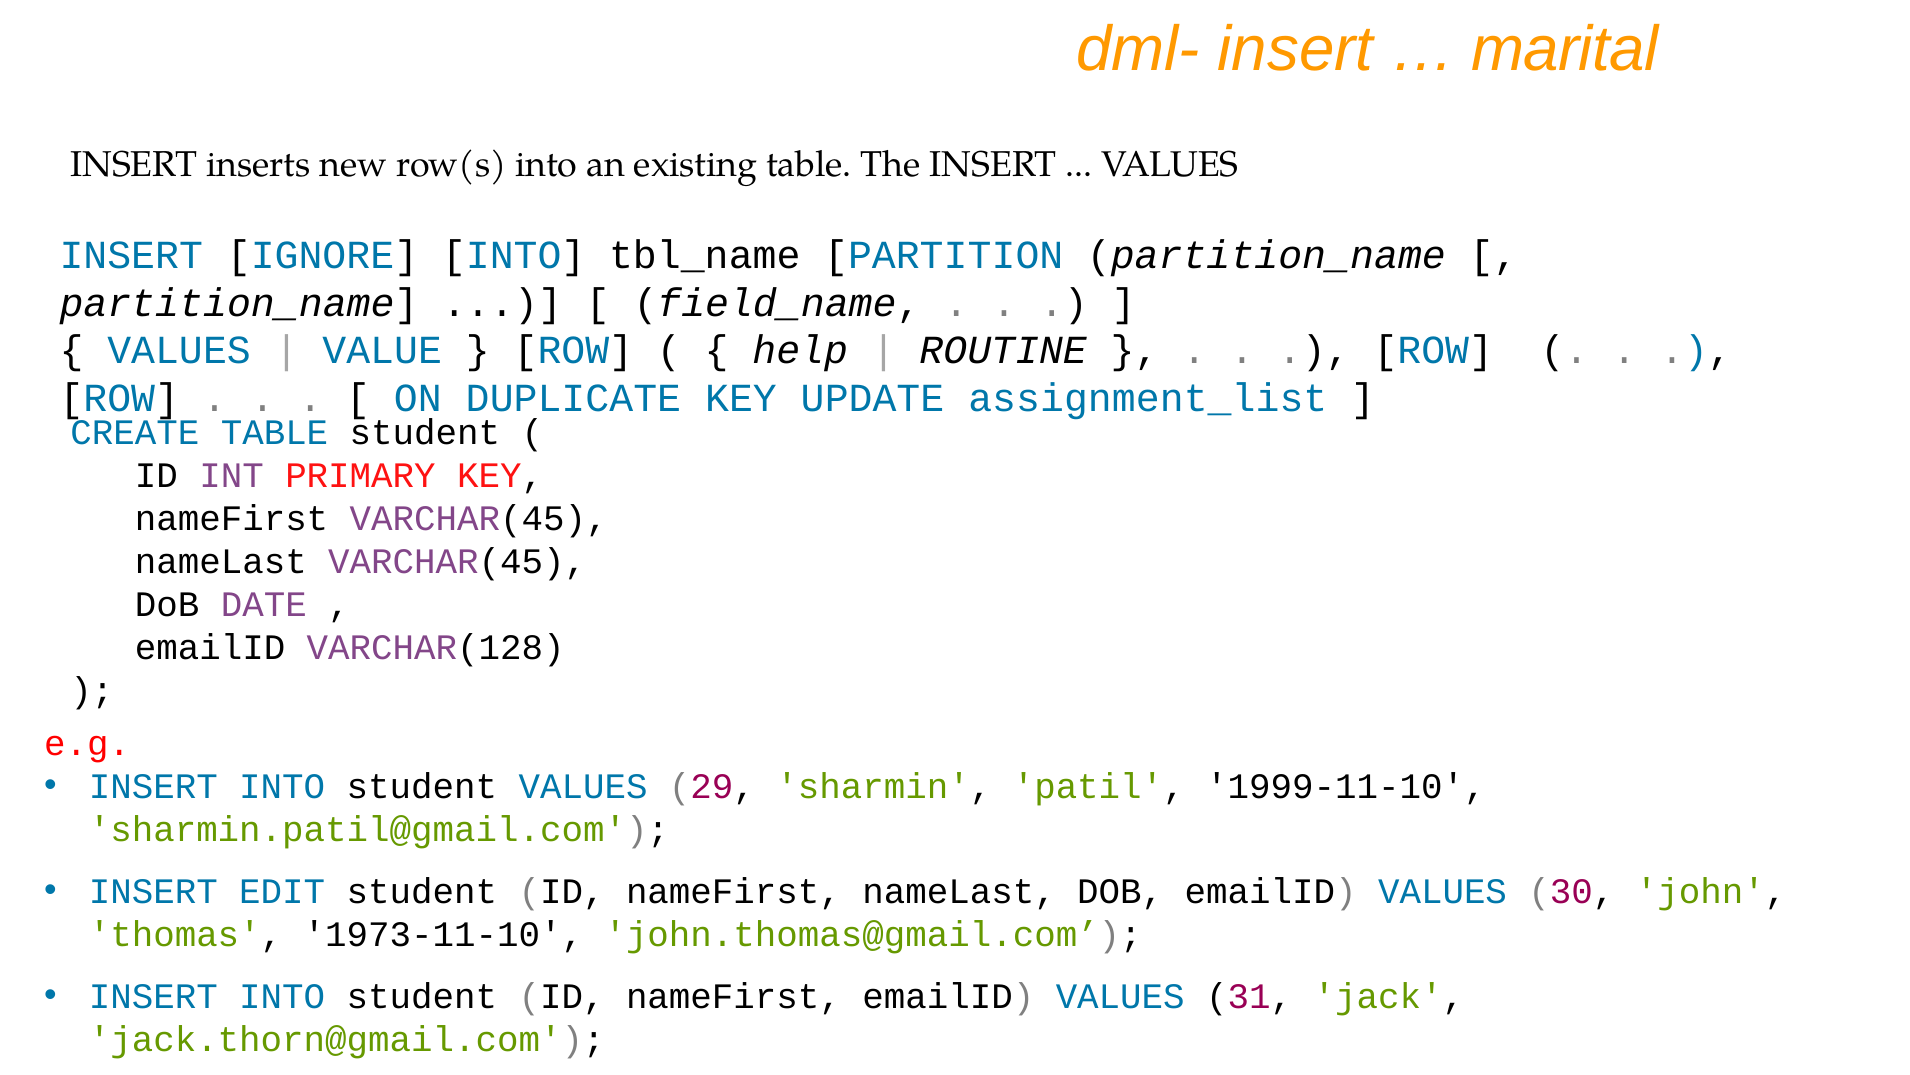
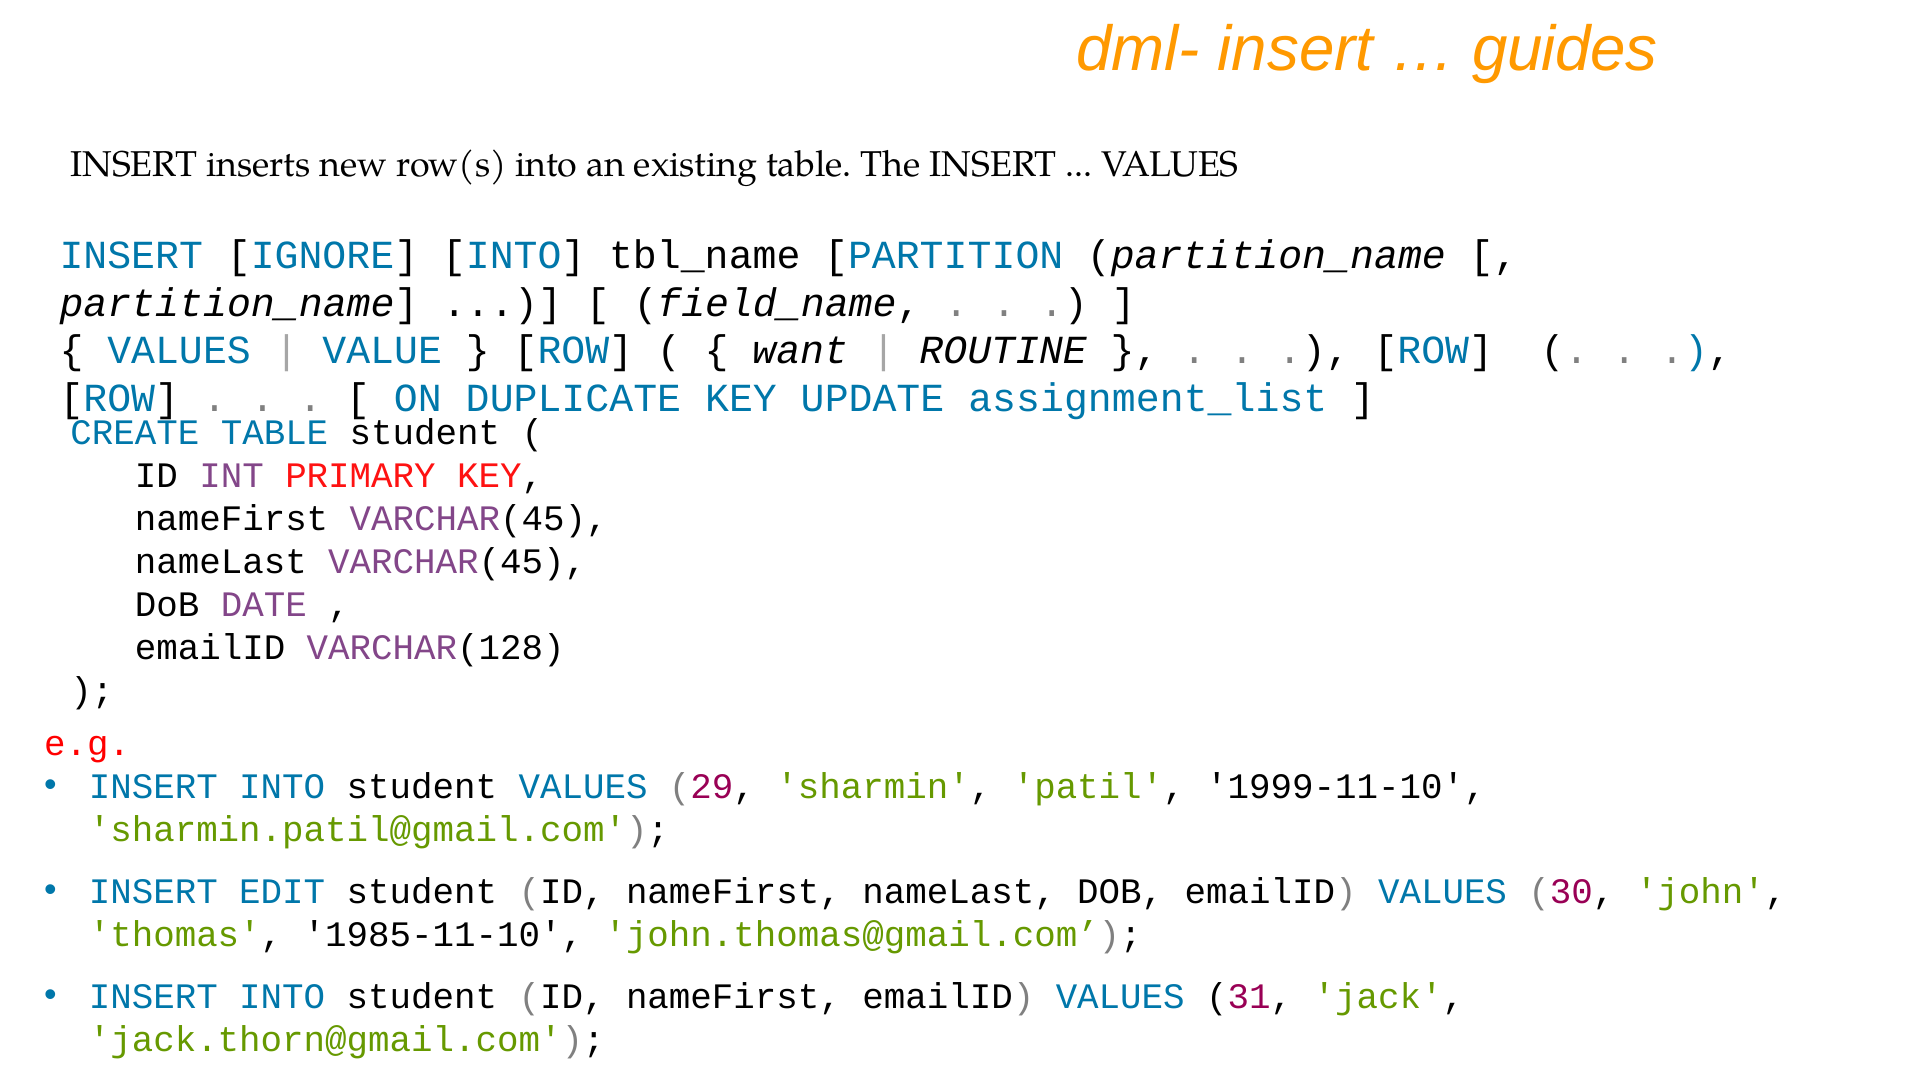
marital: marital -> guides (1565, 50)
help: help -> want (800, 351)
1973-11-10: 1973-11-10 -> 1985-11-10 (443, 934)
